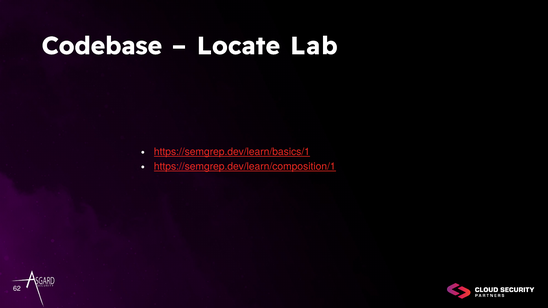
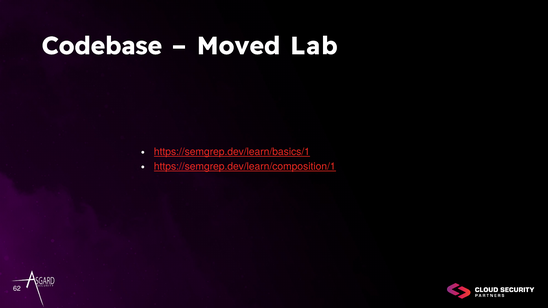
Locate: Locate -> Moved (239, 46)
